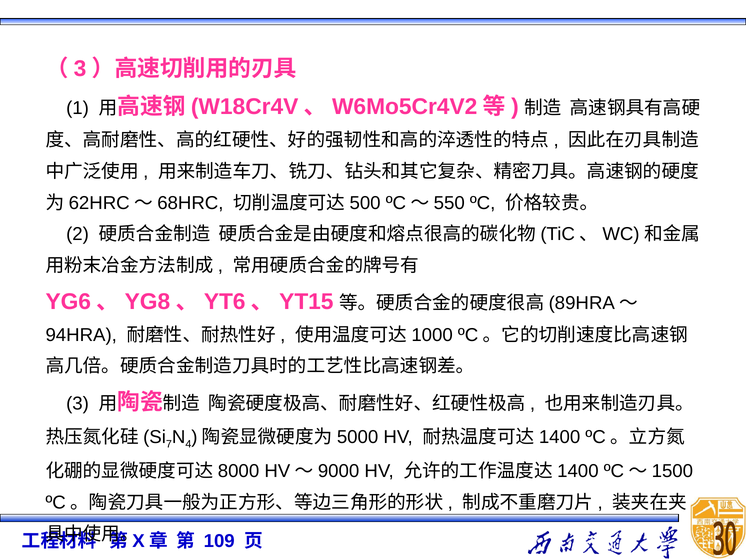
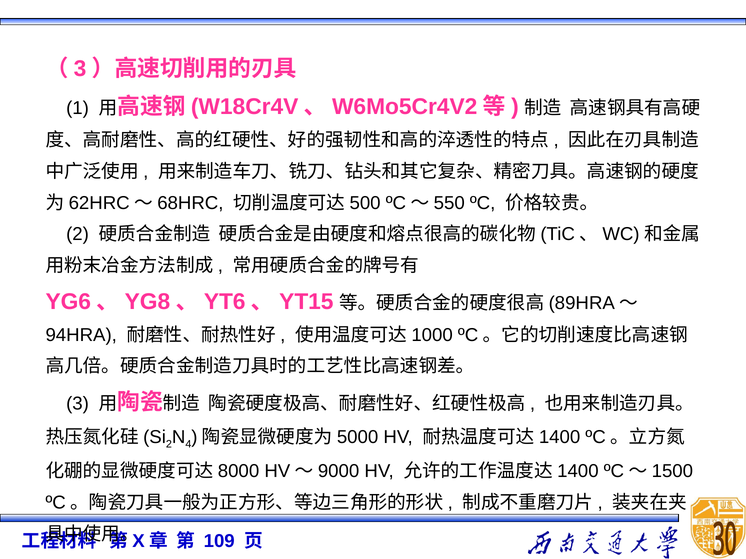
7: 7 -> 2 (169, 445)
